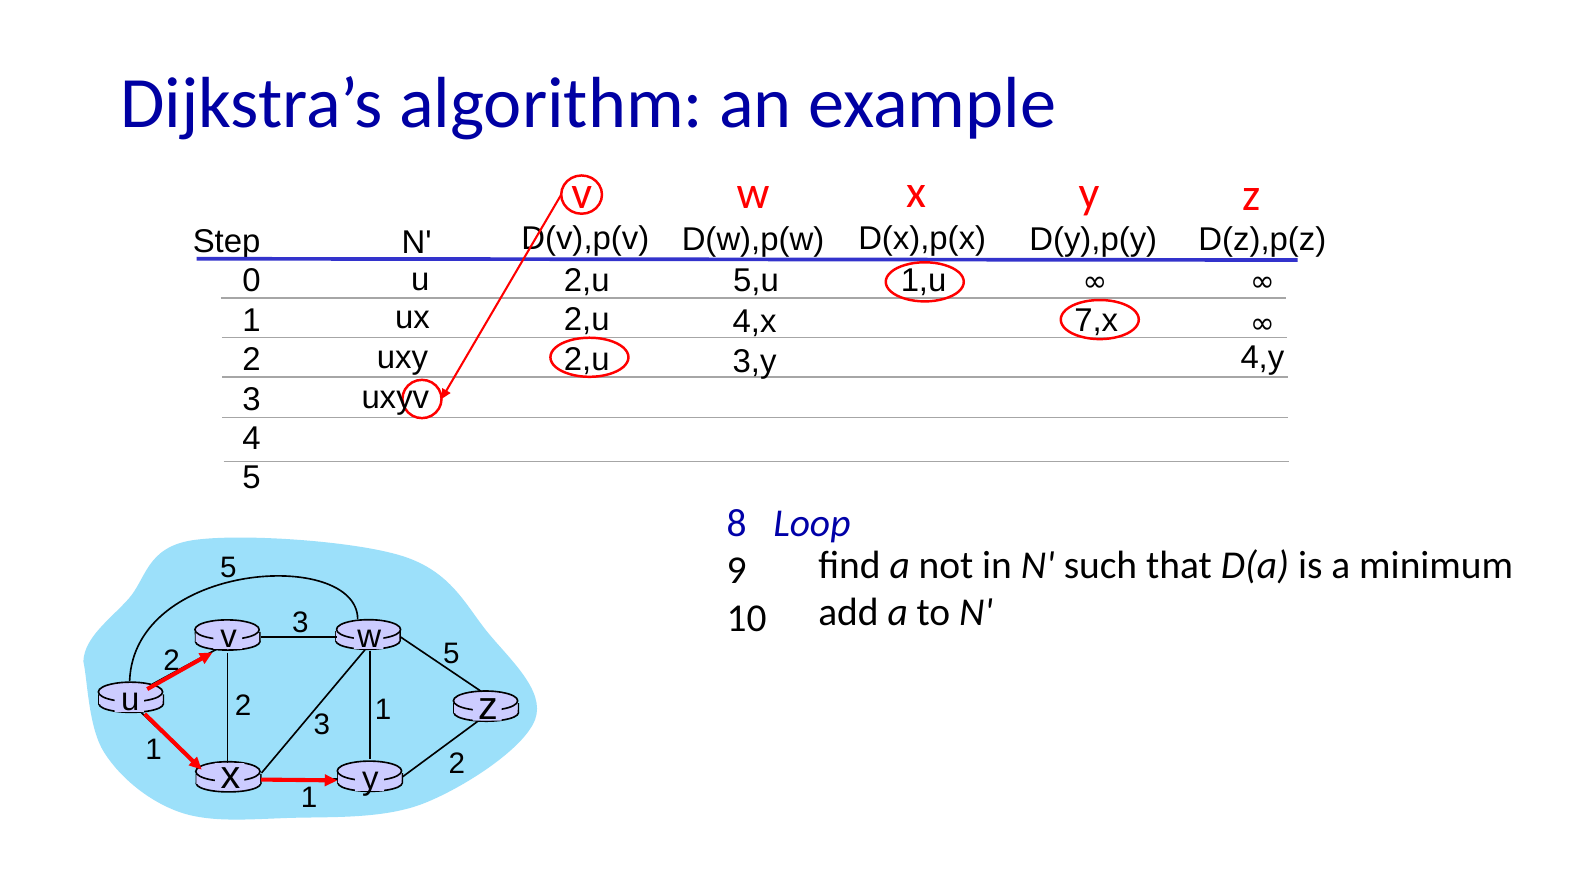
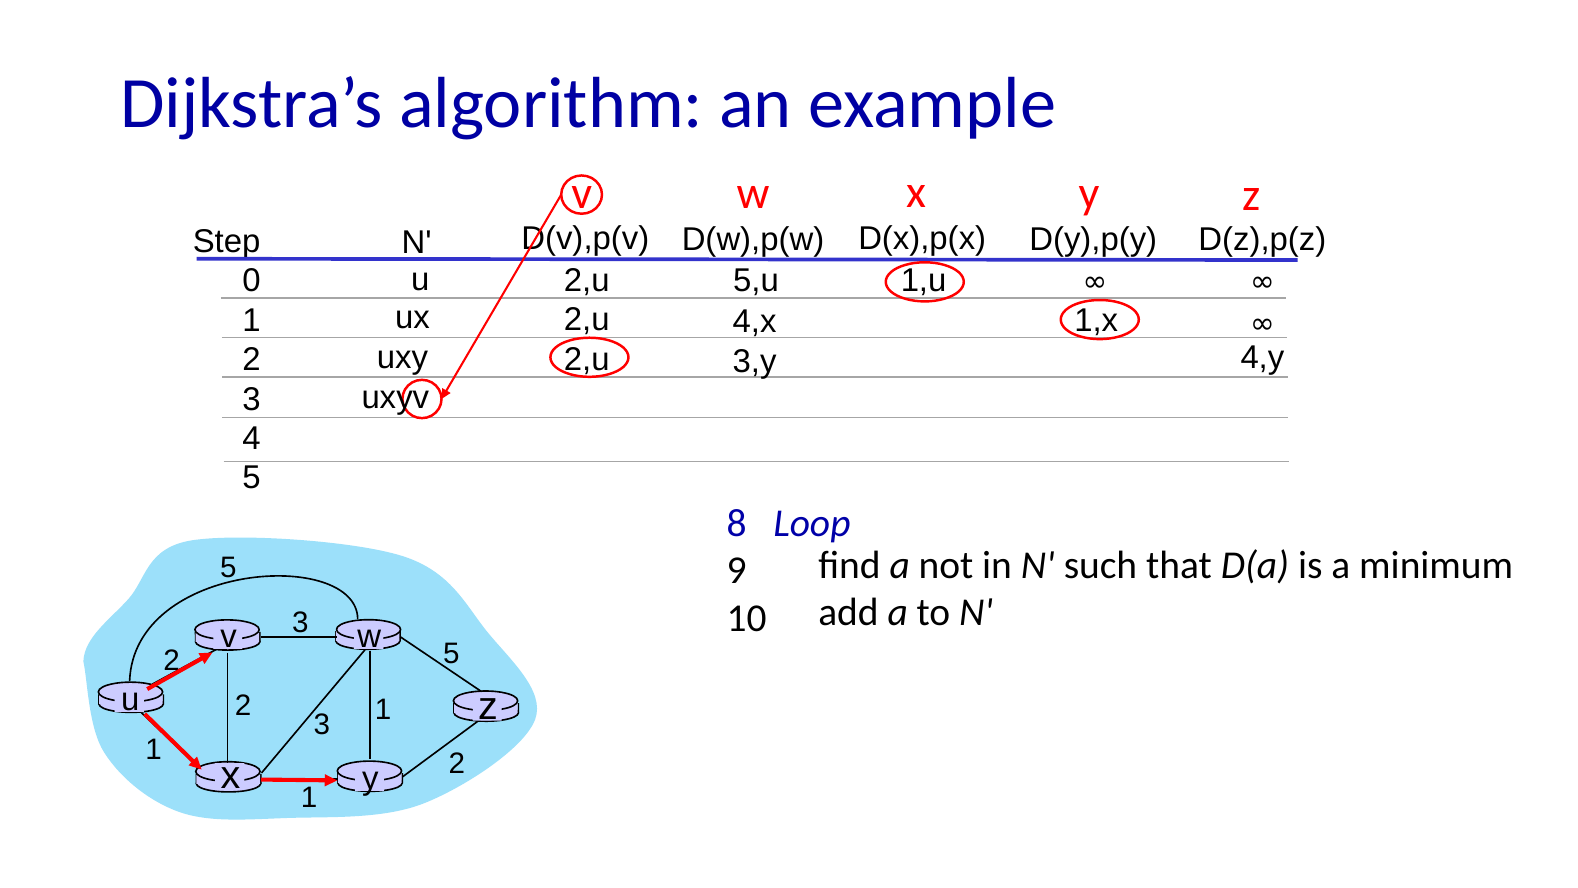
7,x: 7,x -> 1,x (1096, 320)
